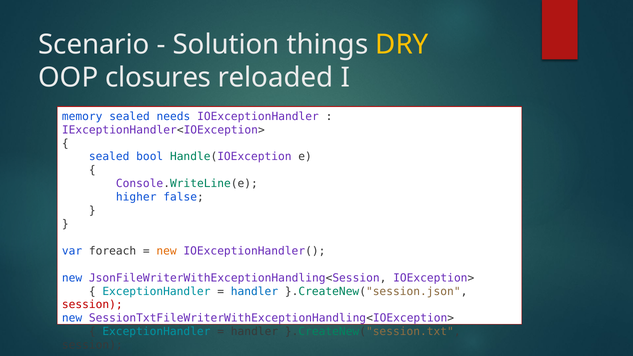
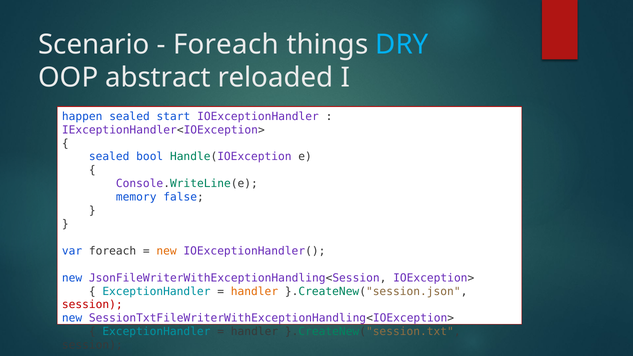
Solution: Solution -> Foreach (226, 44)
DRY colour: yellow -> light blue (402, 44)
closures: closures -> abstract (158, 78)
memory: memory -> happen (82, 116)
needs: needs -> start (173, 116)
higher: higher -> memory (136, 197)
handler colour: blue -> orange (254, 291)
